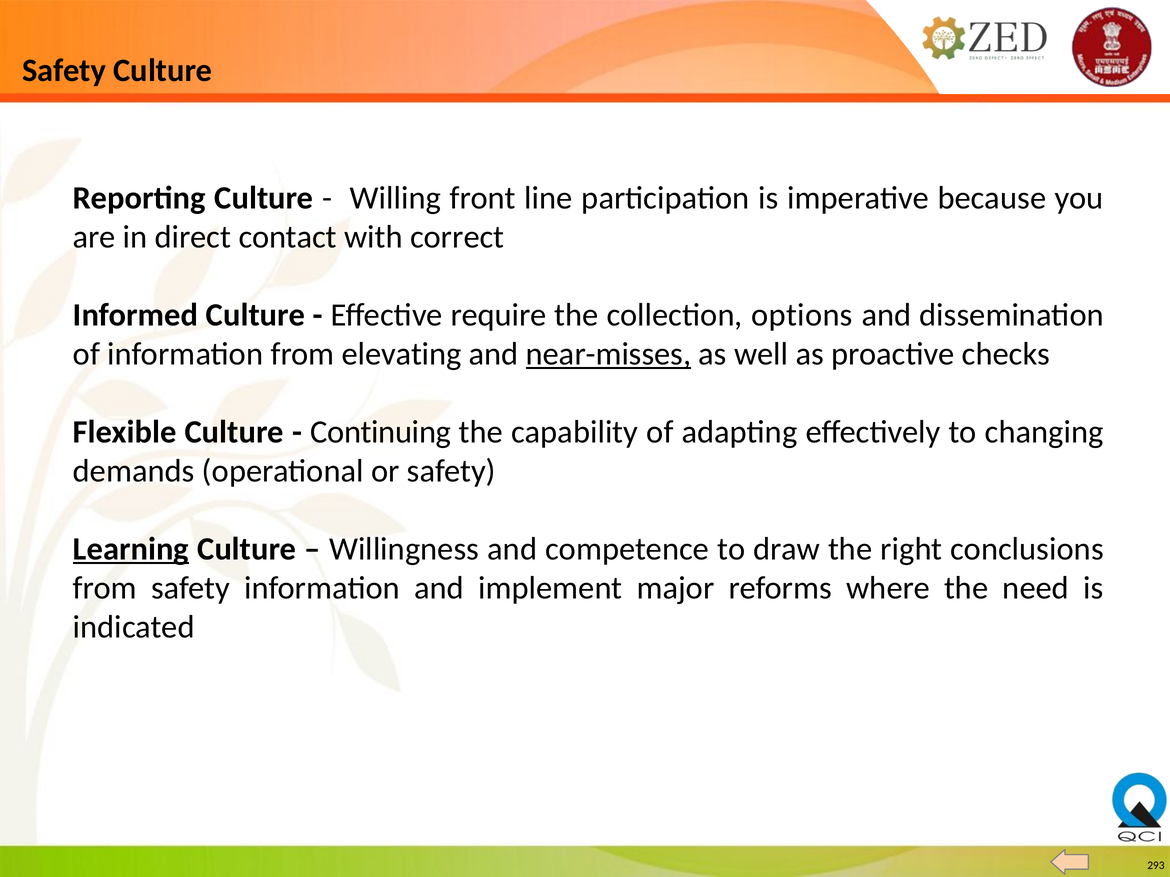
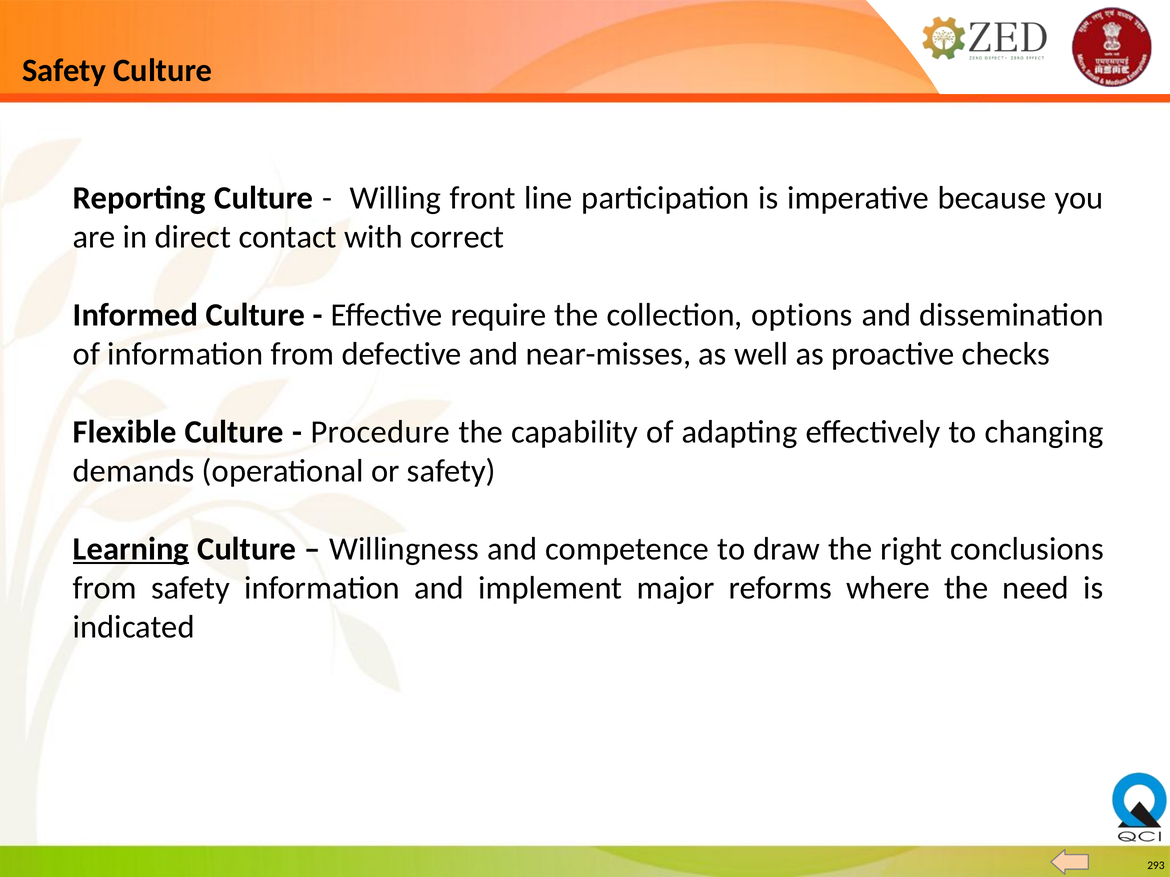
elevating: elevating -> defective (402, 354)
near-misses underline: present -> none (609, 354)
Continuing: Continuing -> Procedure (380, 432)
